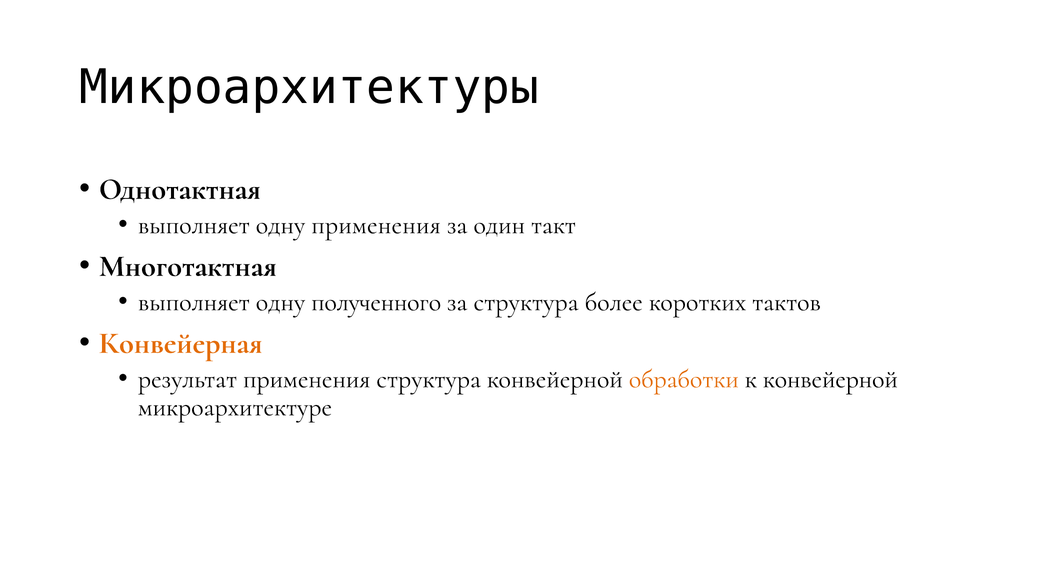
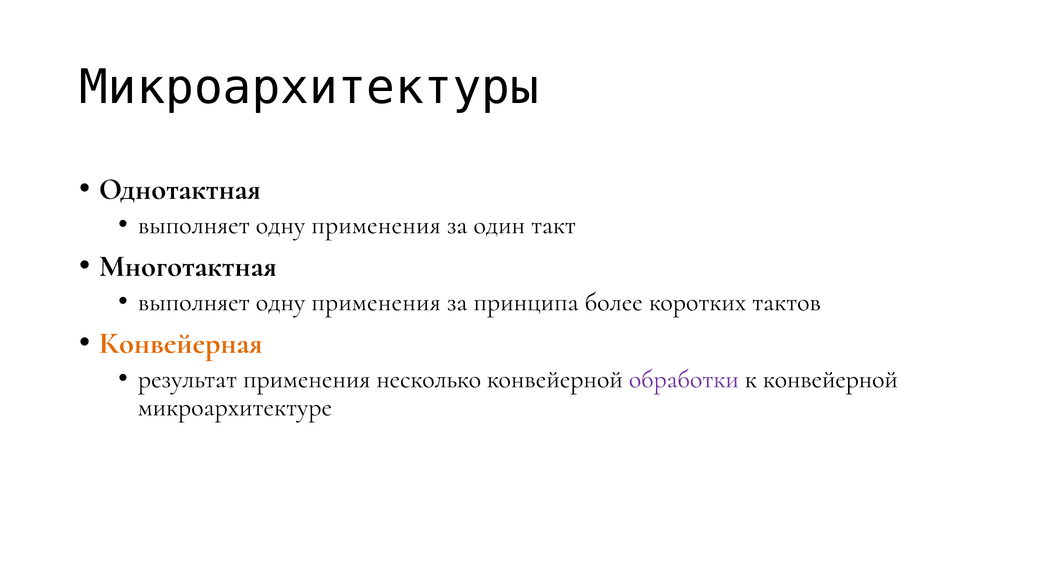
полученного: полученного -> применения (376, 302)
за структура: структура -> принципа (526, 302)
применения структура: структура -> несколько (429, 379)
обработки colour: orange -> purple (684, 379)
